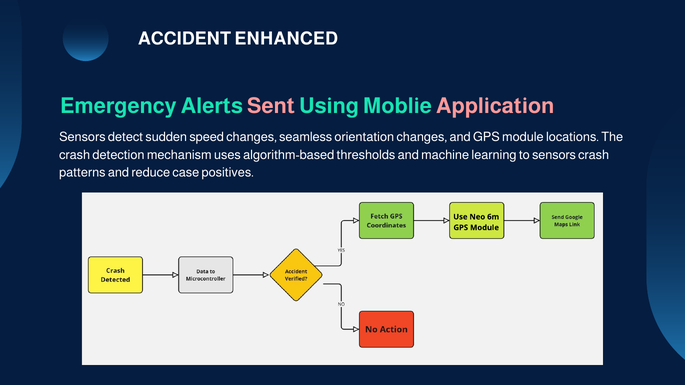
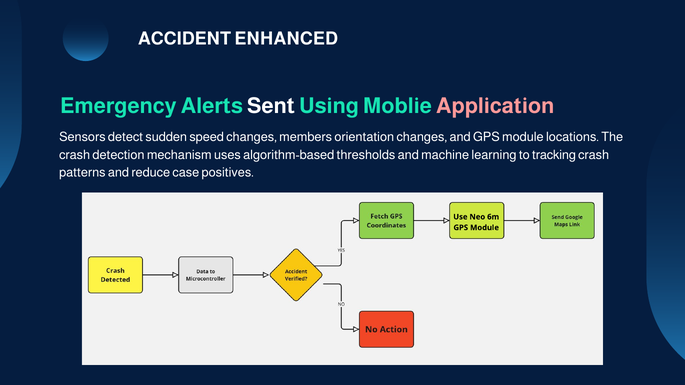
Sent colour: pink -> white (271, 106)
seamless: seamless -> members (306, 137)
to sensors: sensors -> tracking (554, 155)
